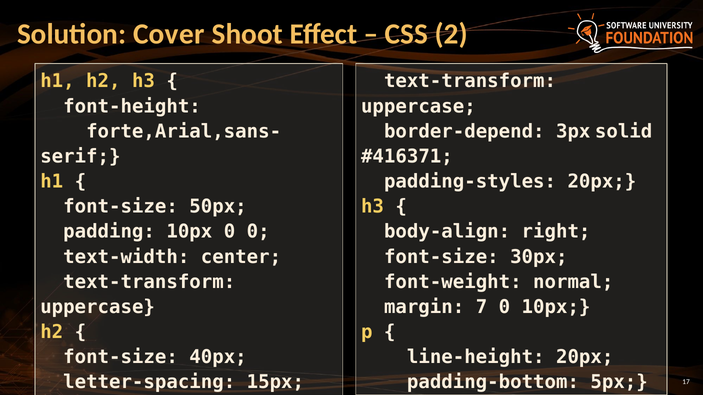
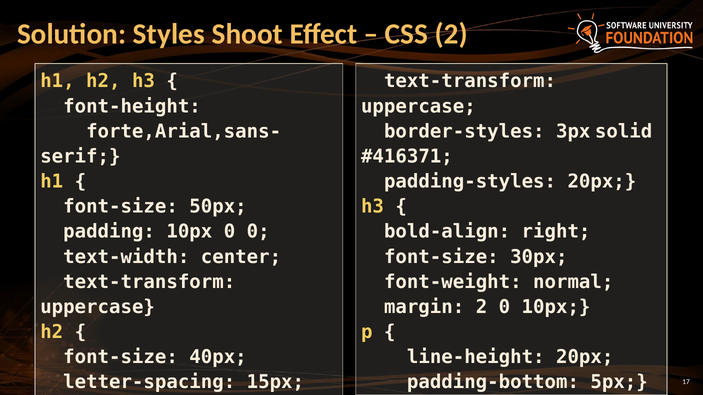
Cover: Cover -> Styles (169, 34)
border-depend: border-depend -> border-styles (464, 132)
body-align: body-align -> bold-align (447, 232)
margin 7: 7 -> 2 (482, 307)
